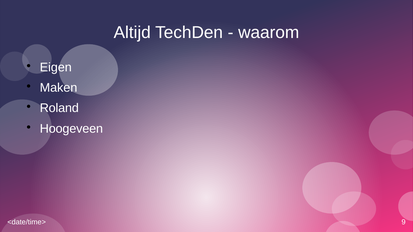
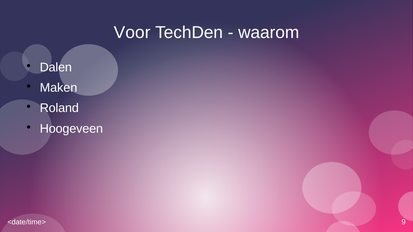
Altijd: Altijd -> Voor (132, 33)
Eigen: Eigen -> Dalen (56, 67)
